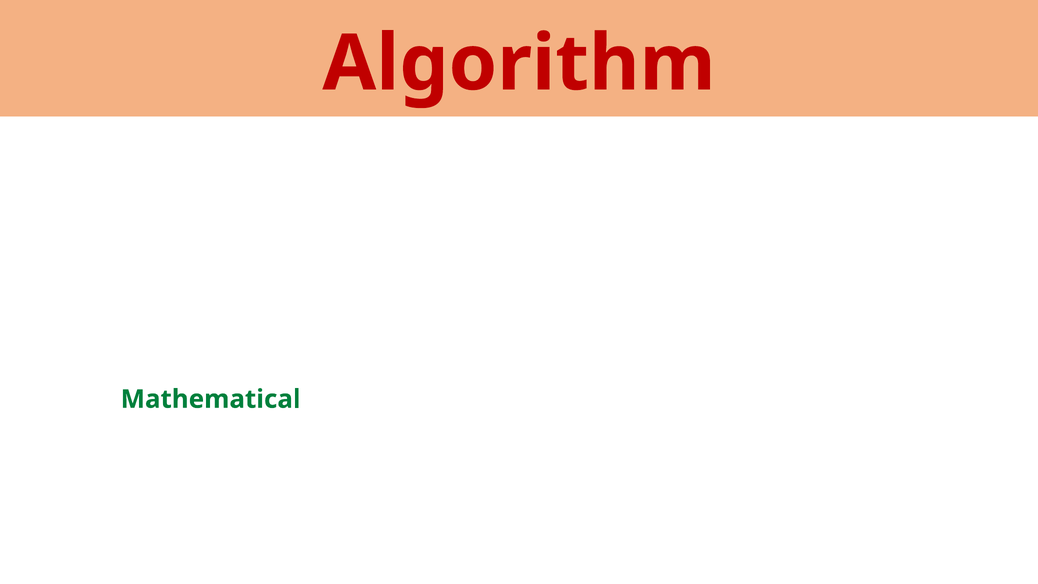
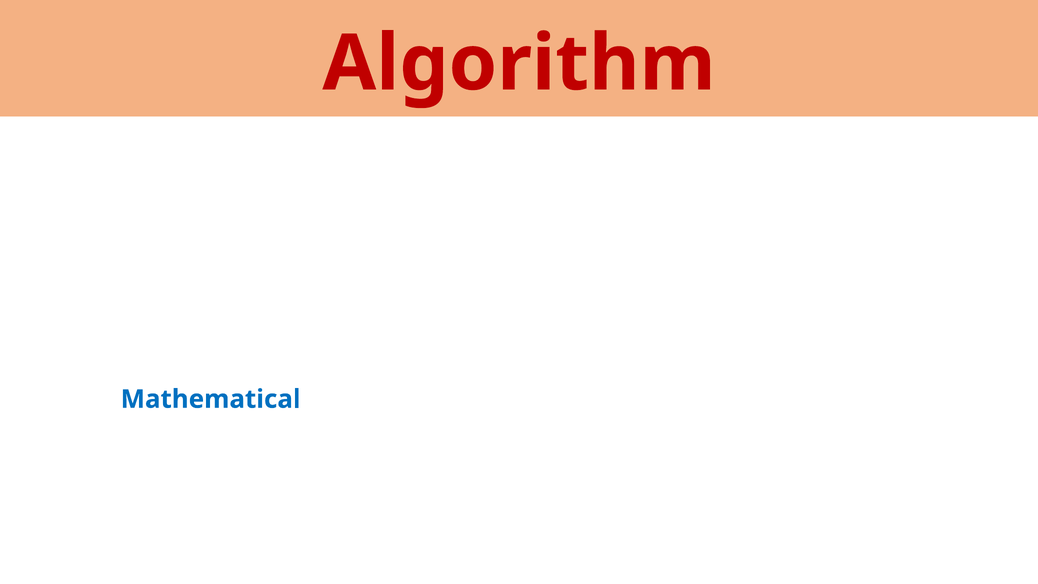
Mathematical colour: green -> blue (211, 399)
